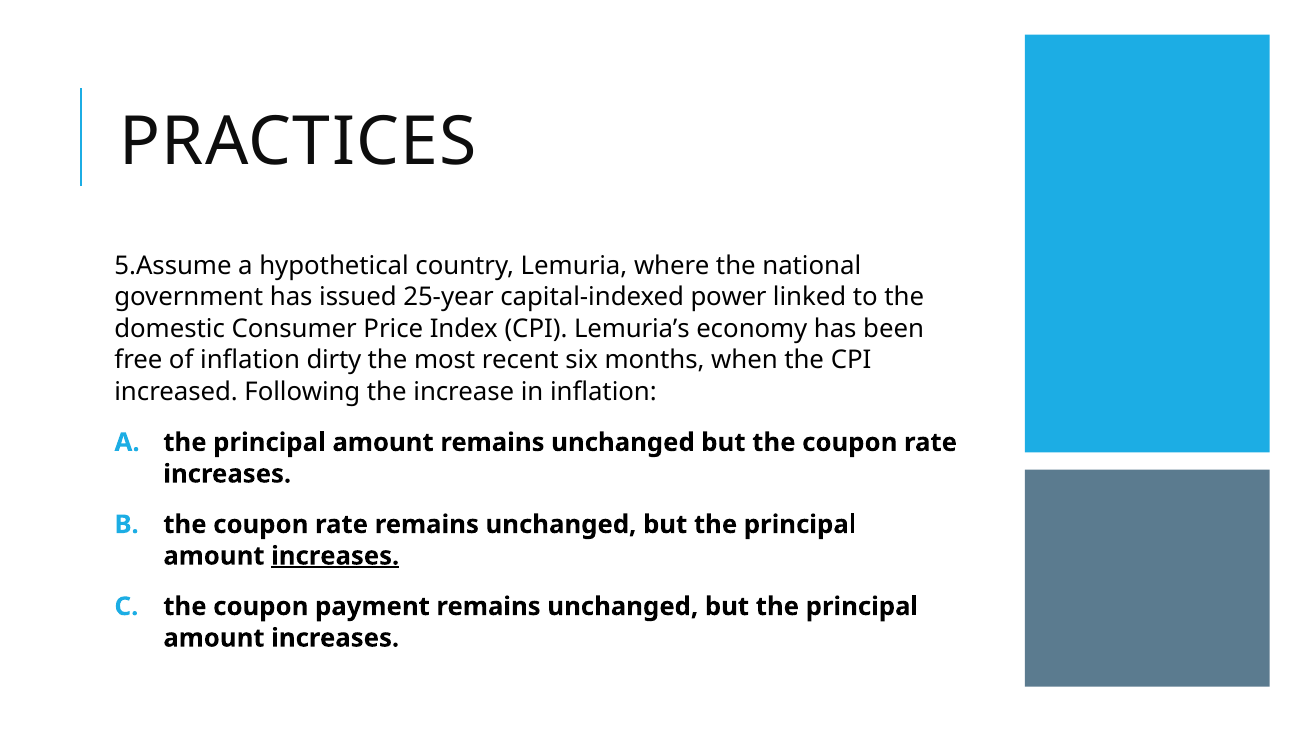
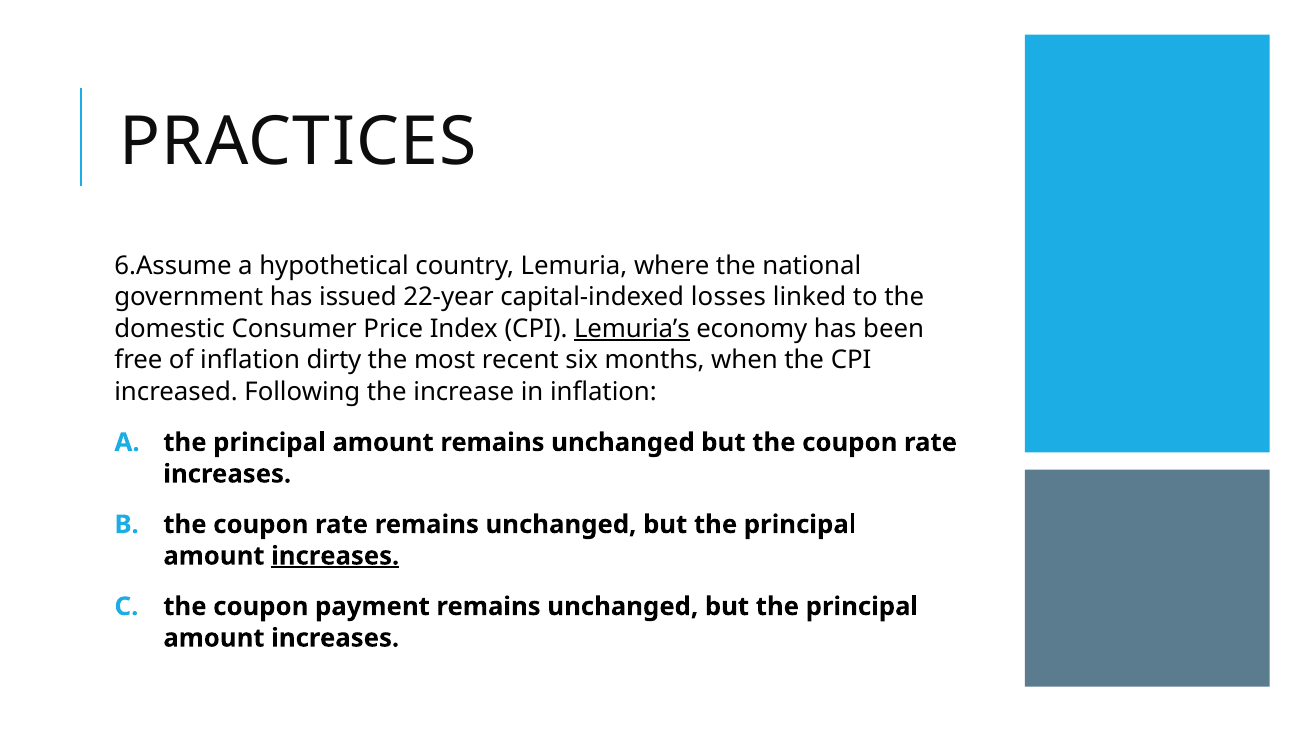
5.Assume: 5.Assume -> 6.Assume (173, 266)
25-year: 25-year -> 22-year (449, 298)
power: power -> losses (728, 298)
Lemuria’s underline: none -> present (632, 329)
